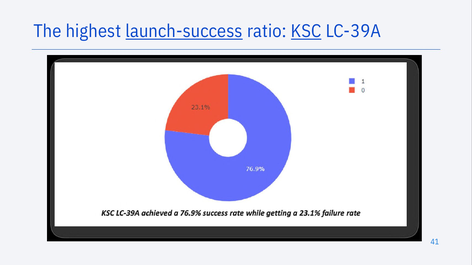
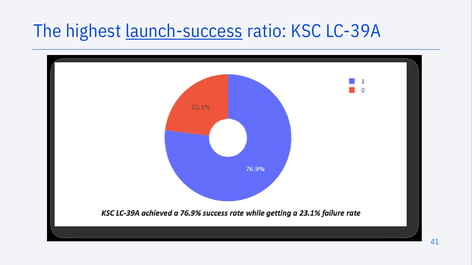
KSC underline: present -> none (306, 31)
